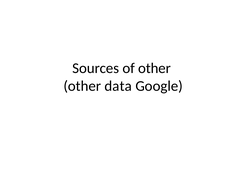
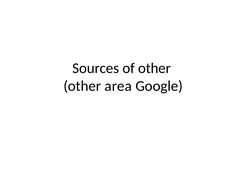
data: data -> area (118, 86)
